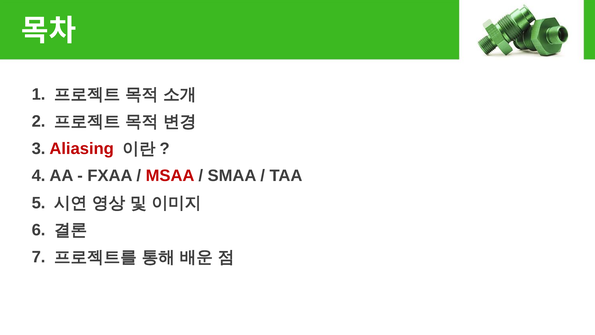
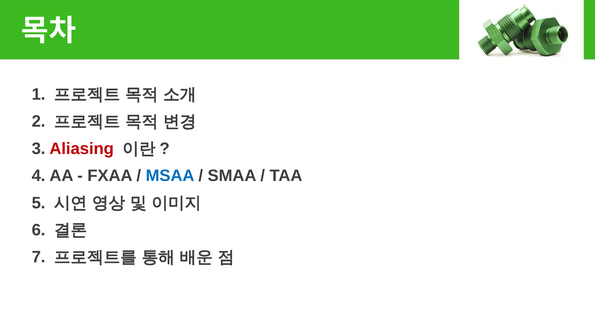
MSAA colour: red -> blue (170, 176)
